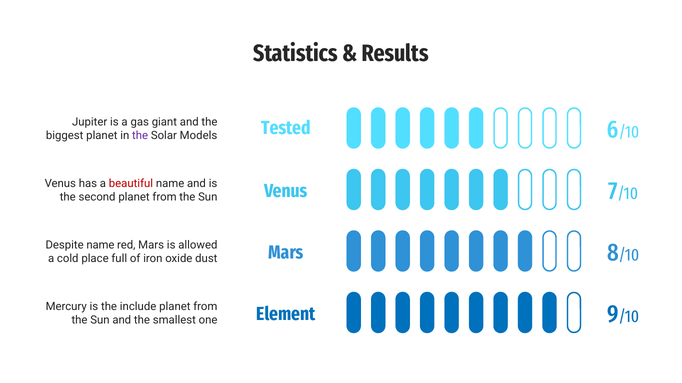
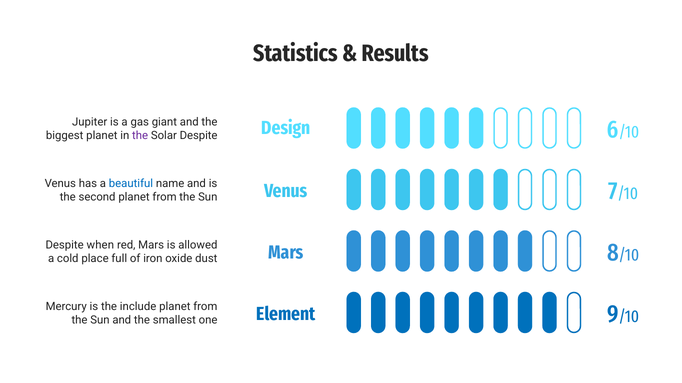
Tested: Tested -> Design (286, 128)
Solar Models: Models -> Despite (199, 136)
beautiful colour: red -> blue (131, 184)
Despite name: name -> when (100, 245)
